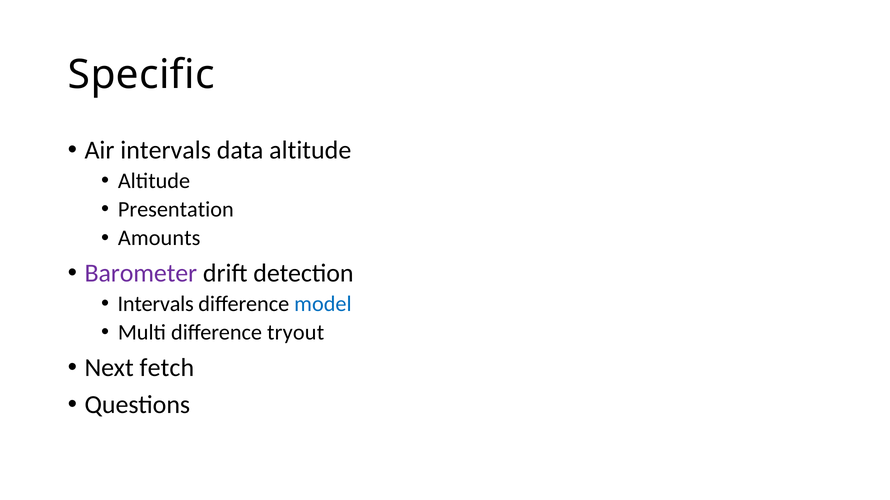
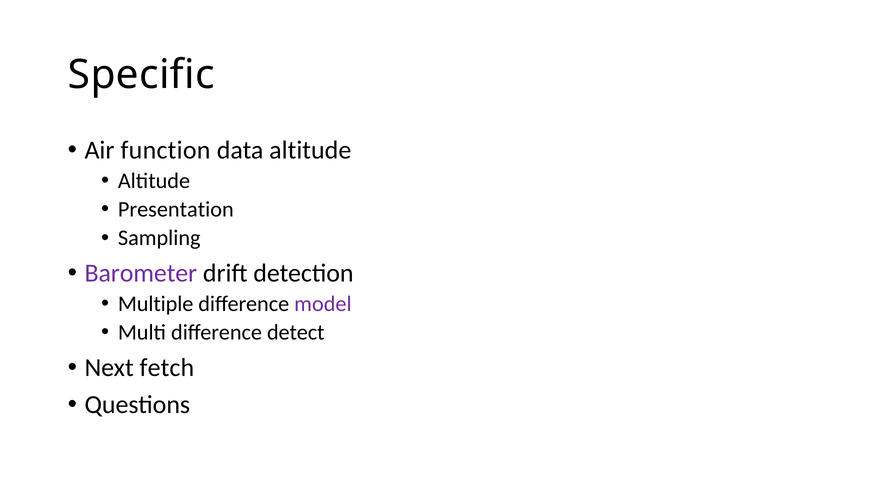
Air intervals: intervals -> function (166, 150)
Amounts: Amounts -> Sampling (159, 238)
Intervals: Intervals -> Multiple (156, 304)
model colour: blue -> purple (323, 304)
tryout: tryout -> detect (296, 333)
